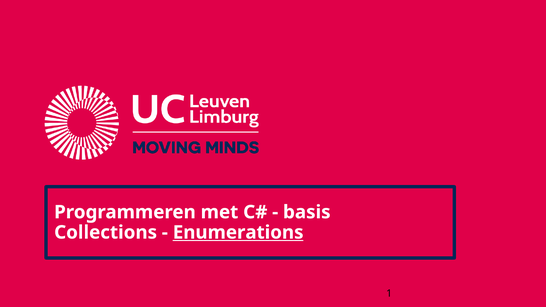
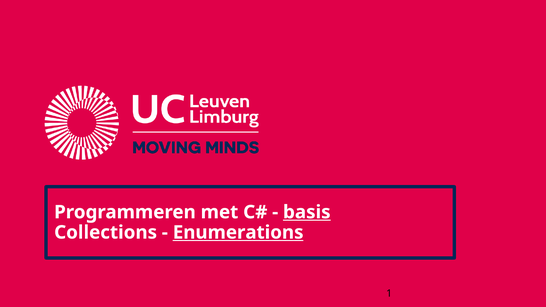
basis underline: none -> present (307, 212)
